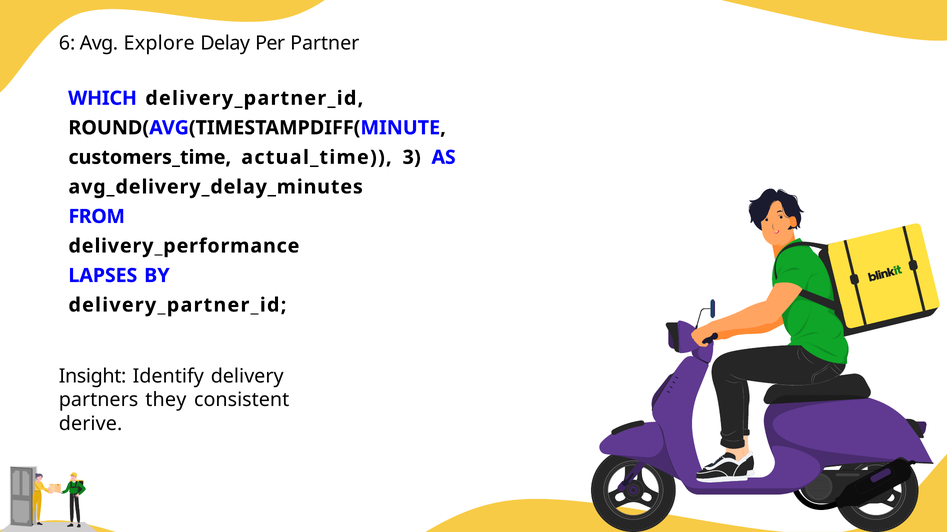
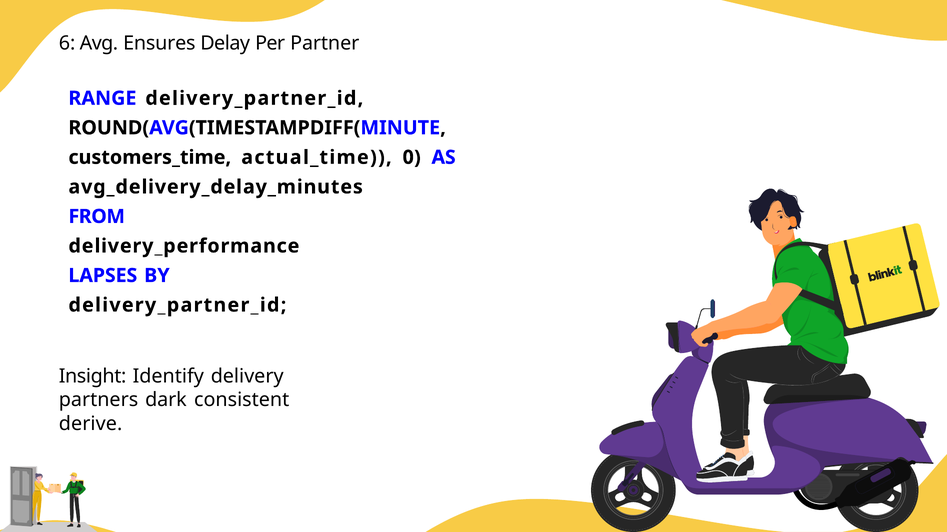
Explore: Explore -> Ensures (159, 43)
WHICH: WHICH -> RANGE (102, 98)
3: 3 -> 0 (412, 158)
they: they -> dark (166, 400)
